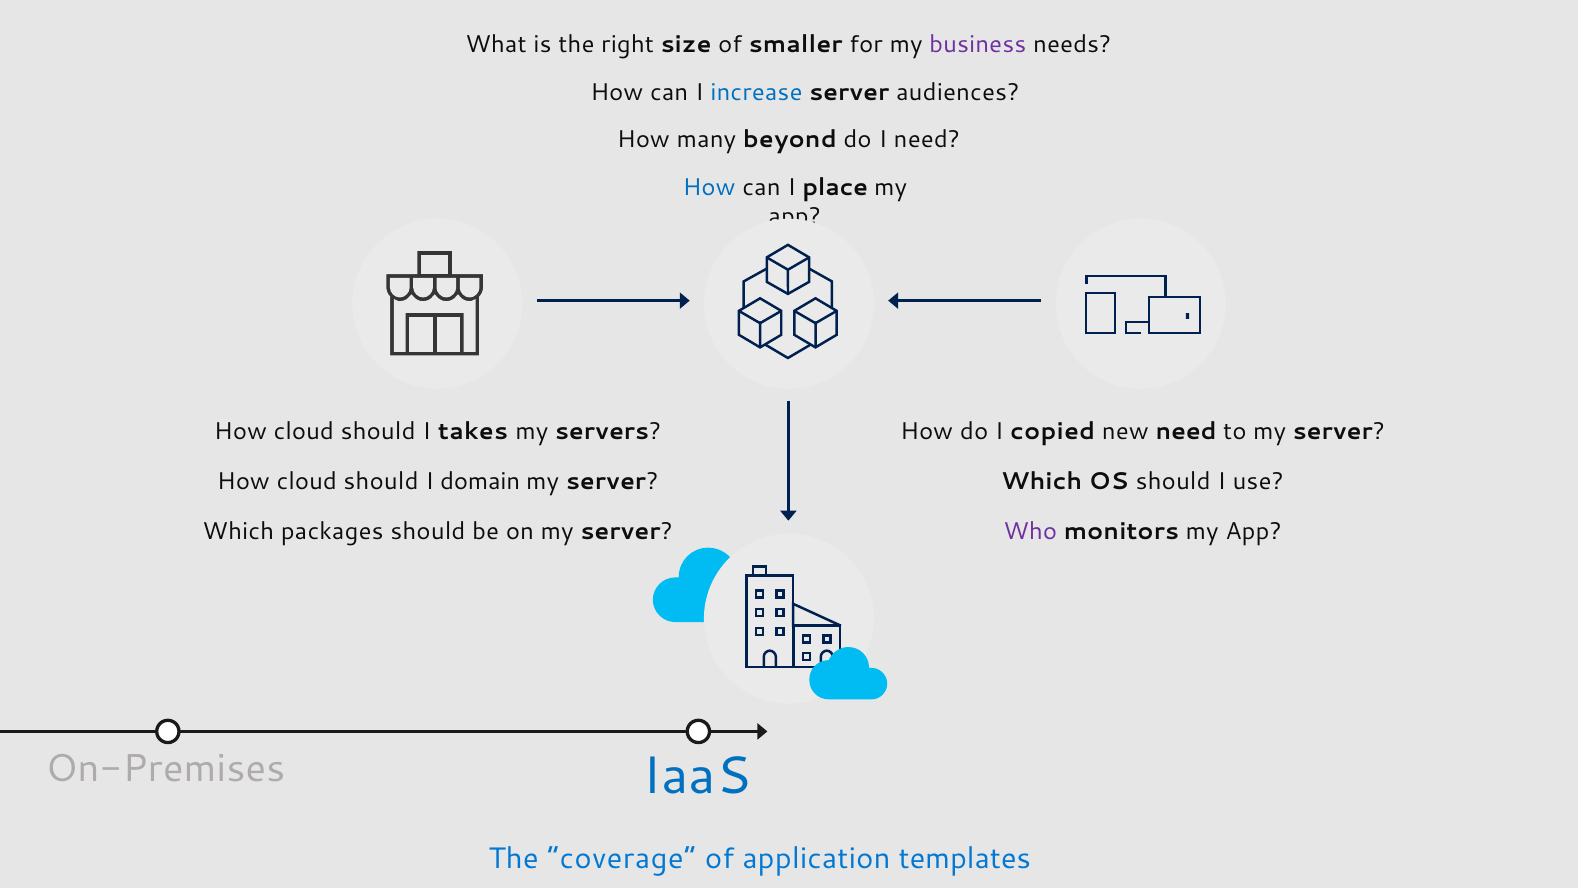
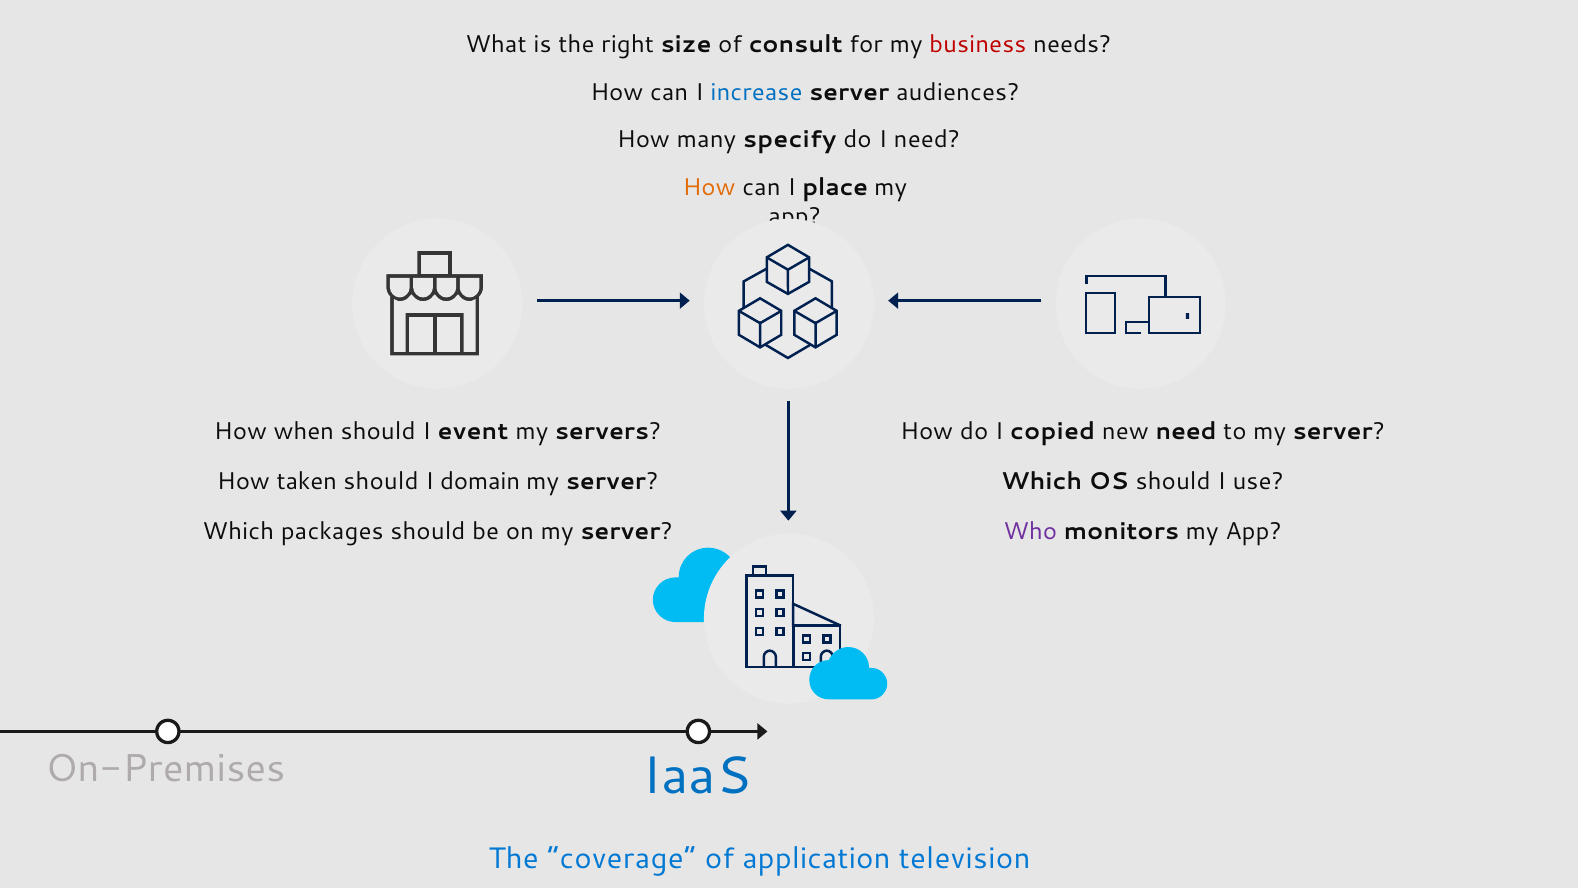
smaller: smaller -> consult (796, 45)
business colour: purple -> red (978, 45)
beyond: beyond -> specify (790, 140)
How colour: blue -> orange (709, 187)
cloud: cloud -> when (304, 431)
takes: takes -> event (473, 431)
cloud: cloud -> taken (307, 481)
templates: templates -> television (965, 858)
